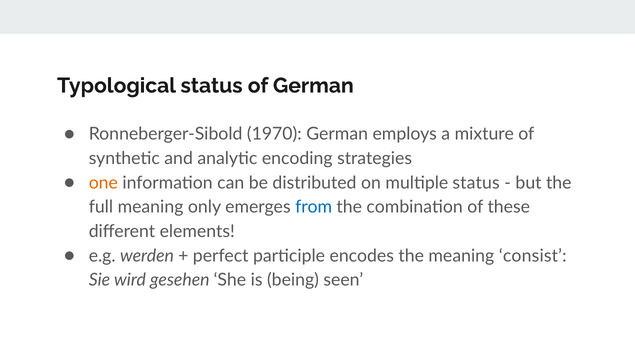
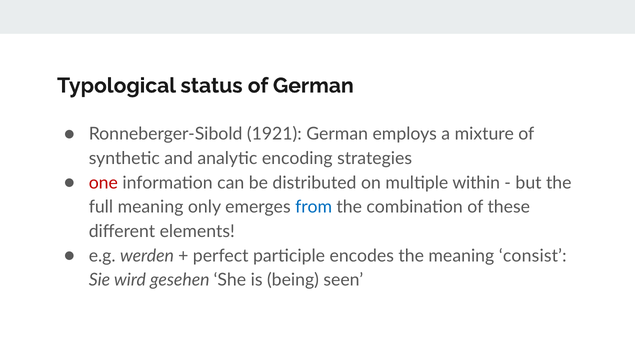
1970: 1970 -> 1921 (274, 134)
one colour: orange -> red (103, 183)
multiple status: status -> within (476, 183)
